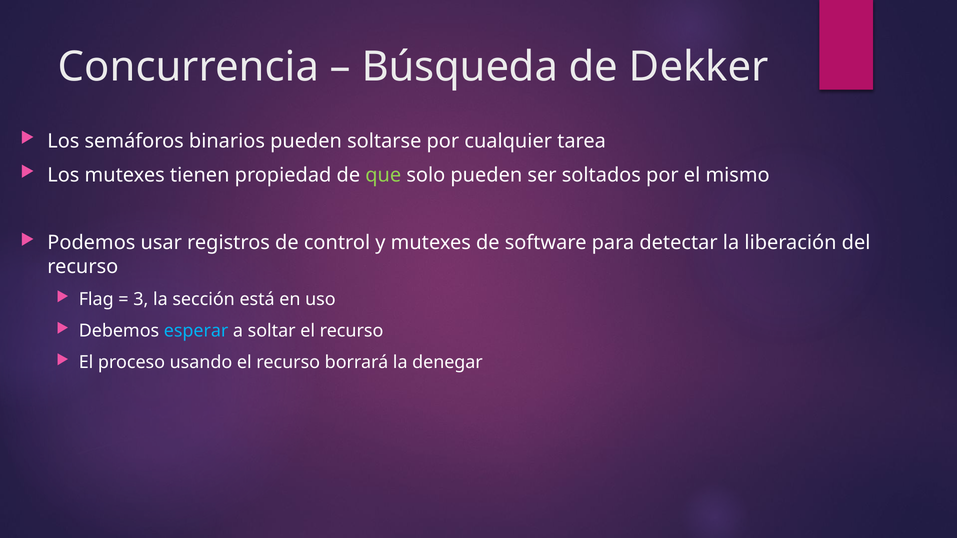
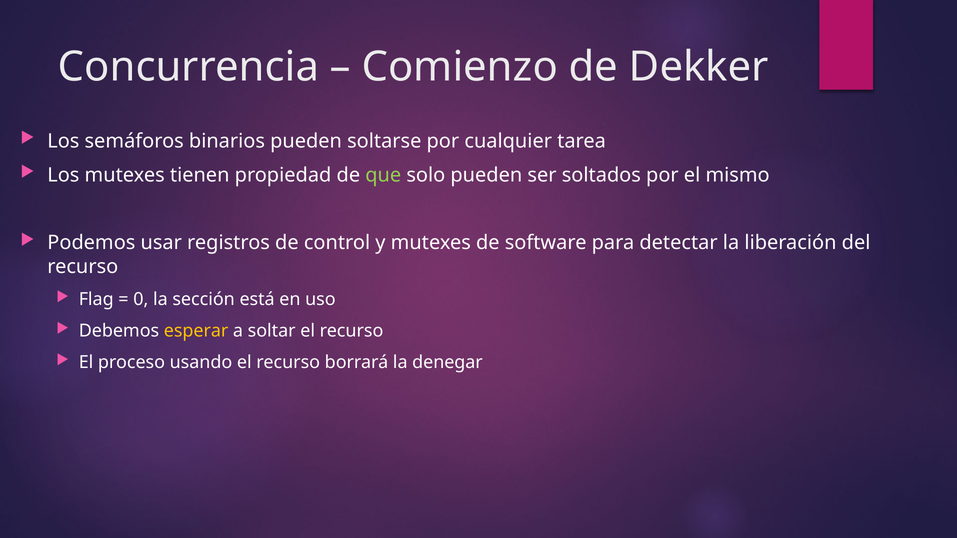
Búsqueda: Búsqueda -> Comienzo (460, 67)
3: 3 -> 0 (141, 300)
esperar colour: light blue -> yellow (196, 331)
